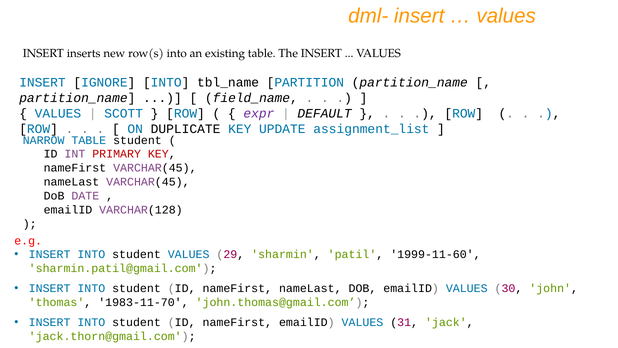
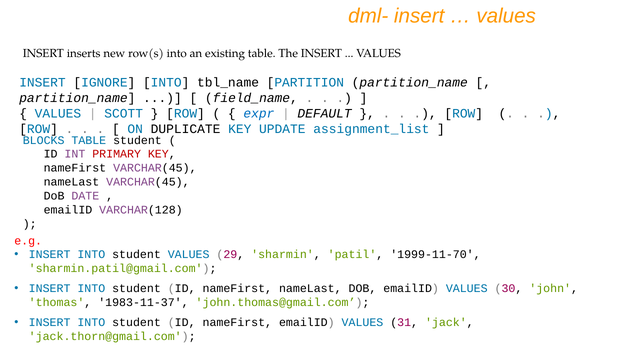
expr colour: purple -> blue (259, 113)
NARROW: NARROW -> BLOCKS (44, 140)
1999-11-60: 1999-11-60 -> 1999-11-70 (435, 254)
1983-11-70: 1983-11-70 -> 1983-11-37 (143, 302)
